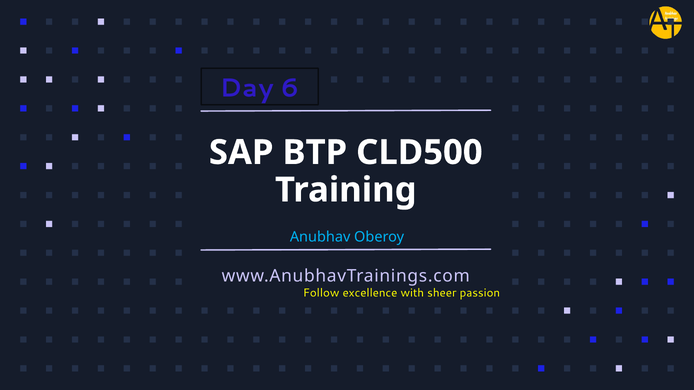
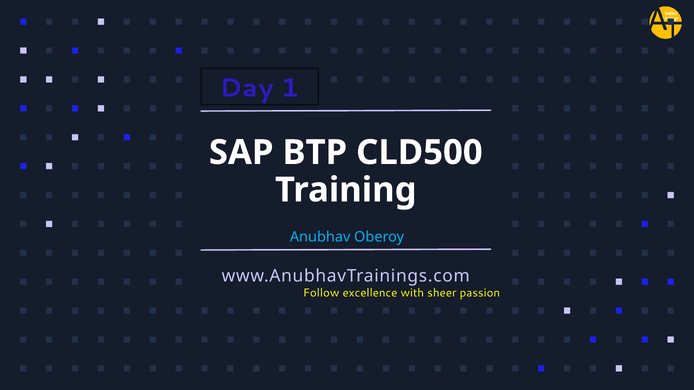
6: 6 -> 1 (290, 88)
